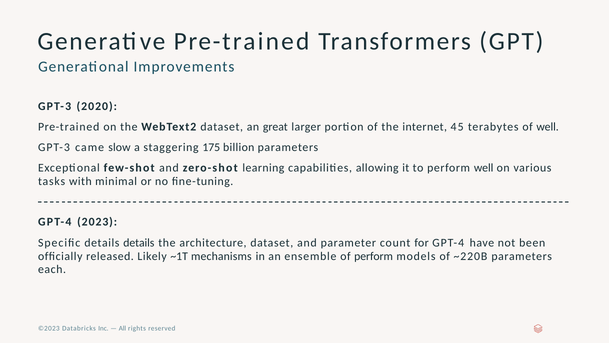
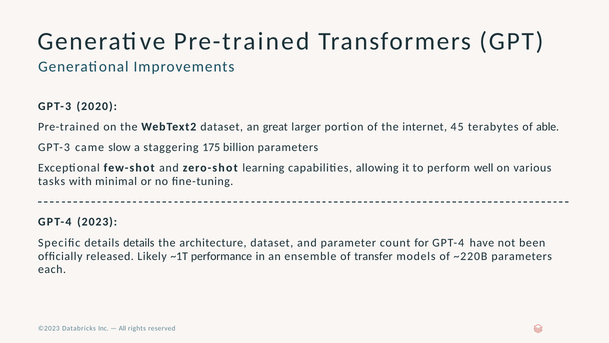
of well: well -> able (548, 127)
mechanisms: mechanisms -> performance (221, 256)
of perform: perform -> transfer (373, 256)
